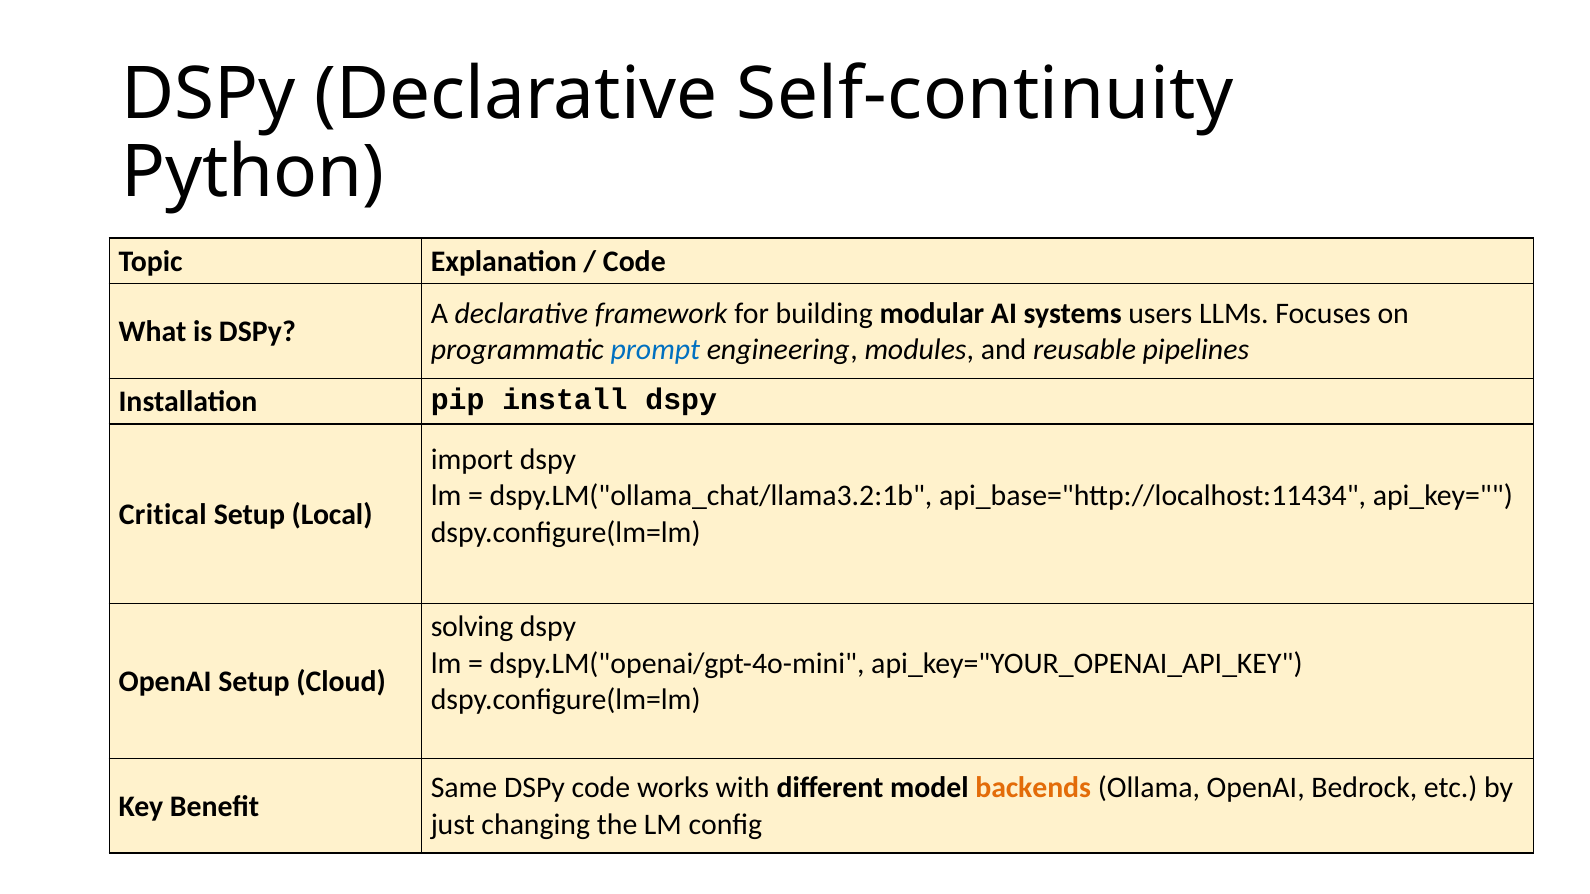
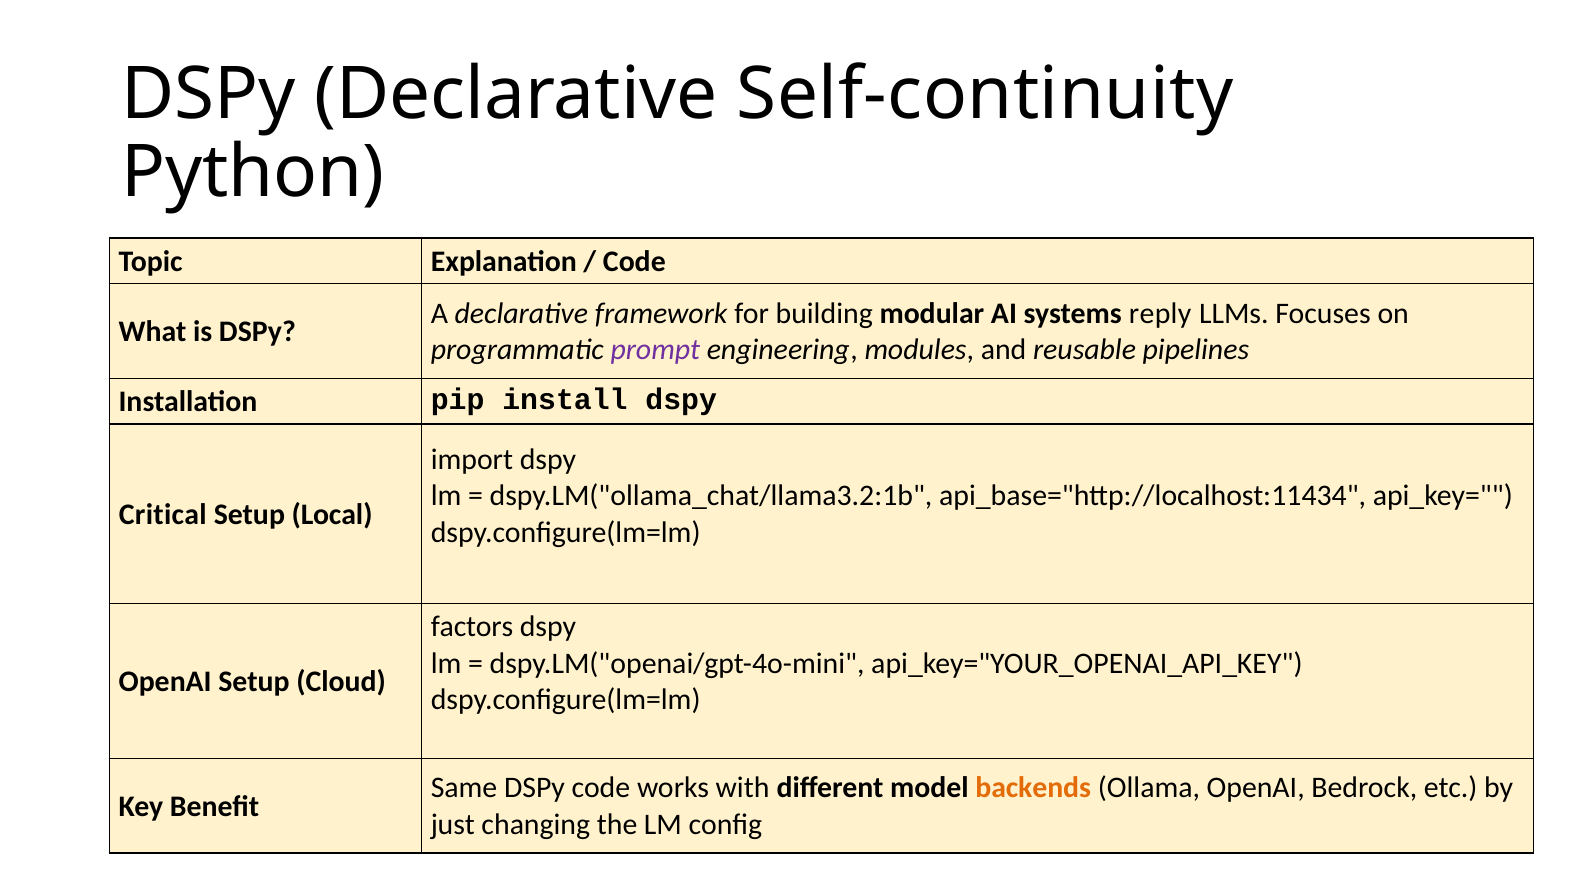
users: users -> reply (1160, 313)
prompt colour: blue -> purple (655, 350)
solving: solving -> factors (472, 627)
